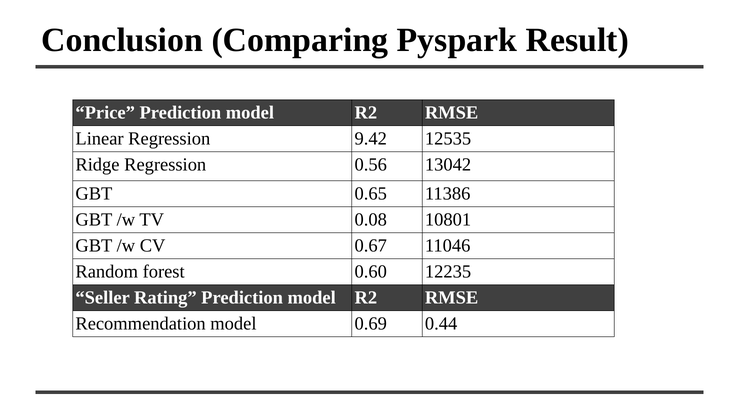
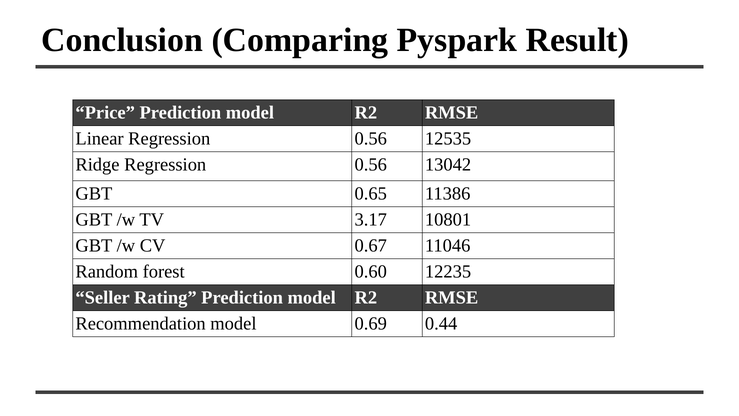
Linear Regression 9.42: 9.42 -> 0.56 (371, 139)
0.08: 0.08 -> 3.17 (371, 220)
